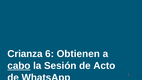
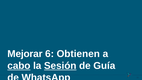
Crianza: Crianza -> Mejorar (25, 54)
Sesión underline: none -> present (60, 66)
Acto: Acto -> Guía (104, 66)
